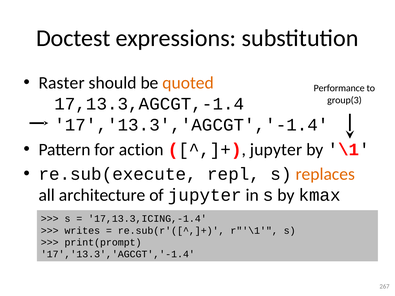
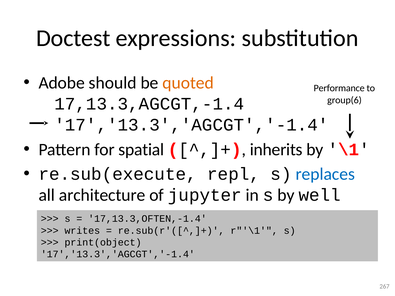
Raster: Raster -> Adobe (62, 83)
group(3: group(3 -> group(6 (344, 100)
action: action -> spatial (141, 150)
jupyter: jupyter -> inherits (276, 150)
replaces colour: orange -> blue (325, 174)
kmax: kmax -> well (320, 195)
17,13.3,ICING,-1.4: 17,13.3,ICING,-1.4 -> 17,13.3,OFTEN,-1.4 (147, 219)
print(prompt: print(prompt -> print(object (103, 243)
